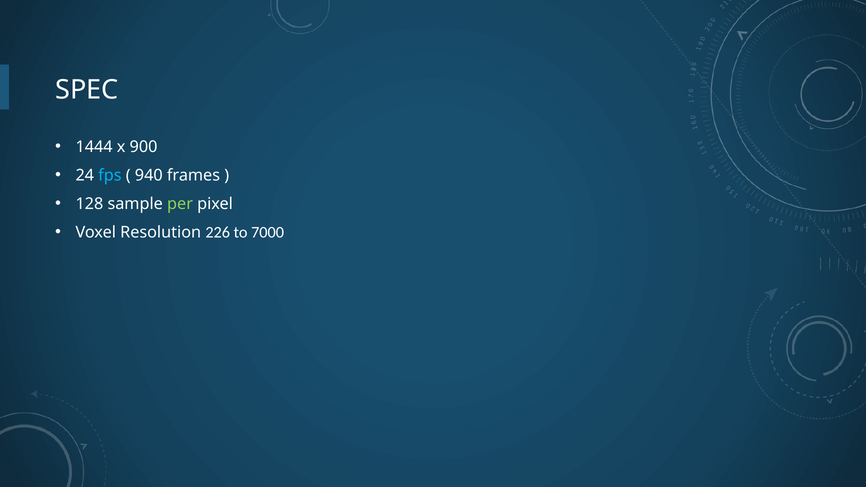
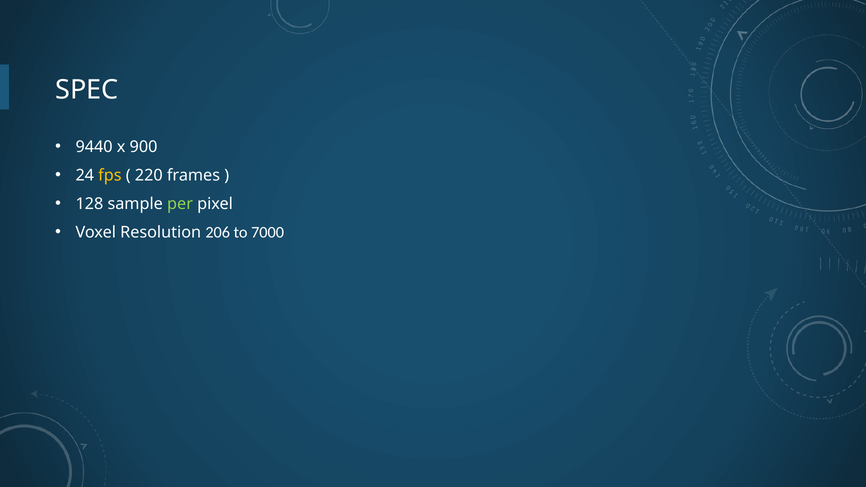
1444: 1444 -> 9440 (94, 147)
fps colour: light blue -> yellow (110, 175)
940: 940 -> 220 (149, 175)
226: 226 -> 206 (218, 232)
